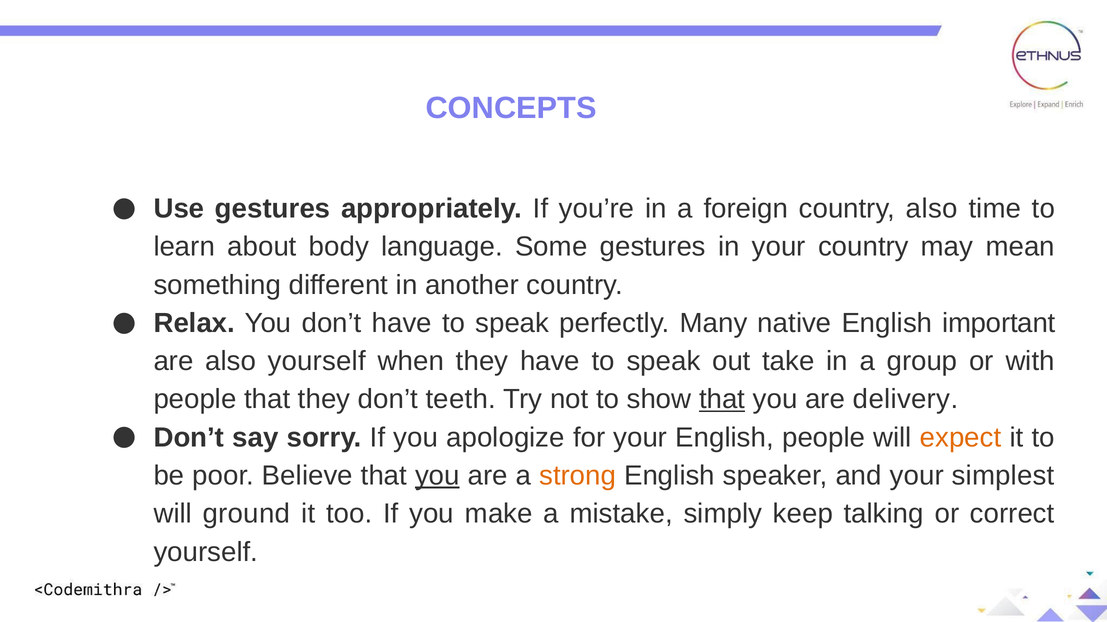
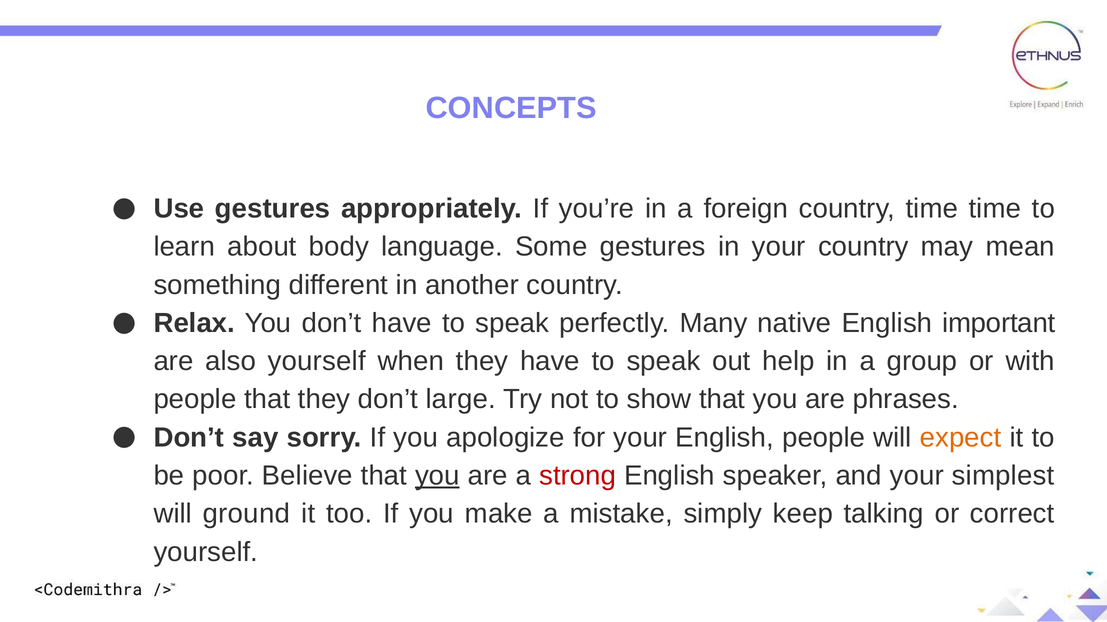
country also: also -> time (932, 209)
take: take -> help (788, 362)
teeth: teeth -> large (461, 400)
that underline: present -> none (722, 400)
delivery: delivery -> phrases (906, 400)
strong colour: orange -> red (578, 476)
